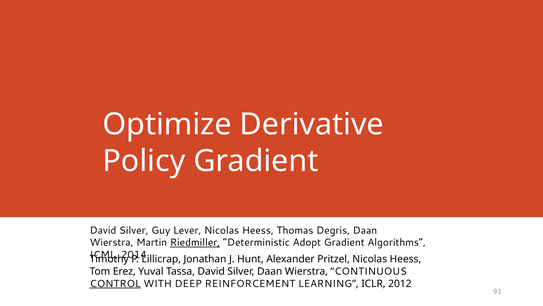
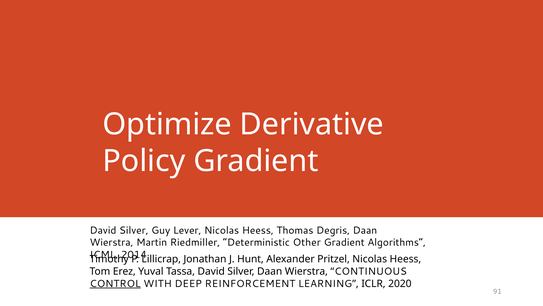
Riedmiller underline: present -> none (195, 242)
Adopt: Adopt -> Other (307, 242)
2012: 2012 -> 2020 (400, 283)
